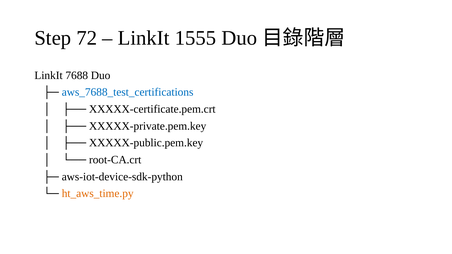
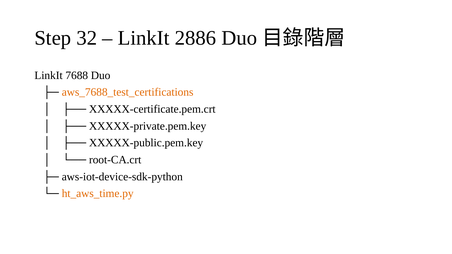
72: 72 -> 32 (87, 38)
1555: 1555 -> 2886 (196, 38)
aws_7688_test_certifications colour: blue -> orange (128, 92)
